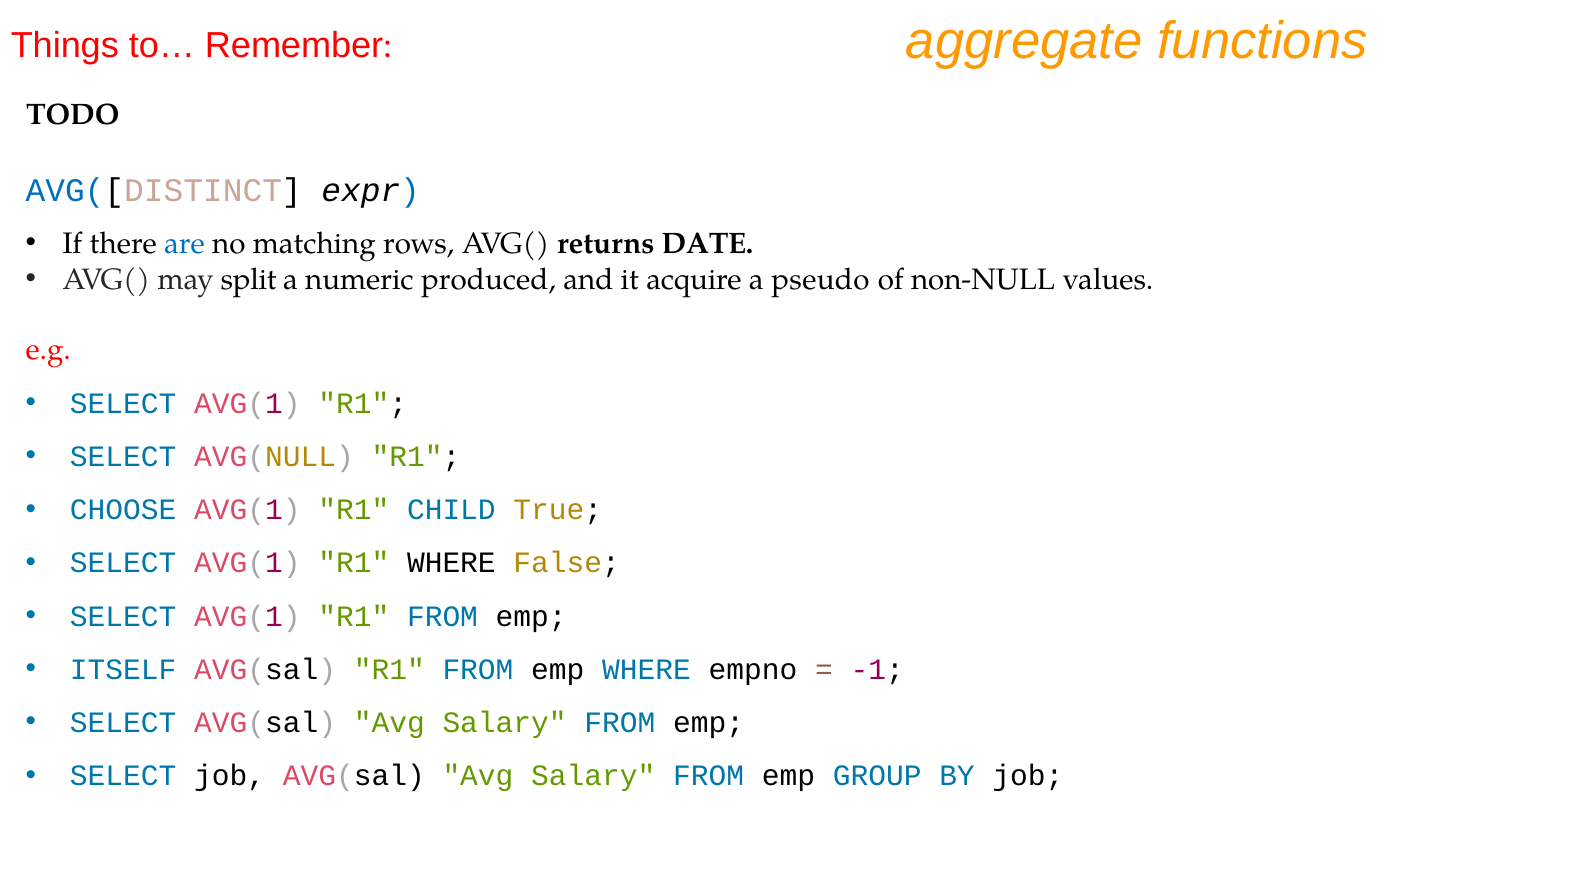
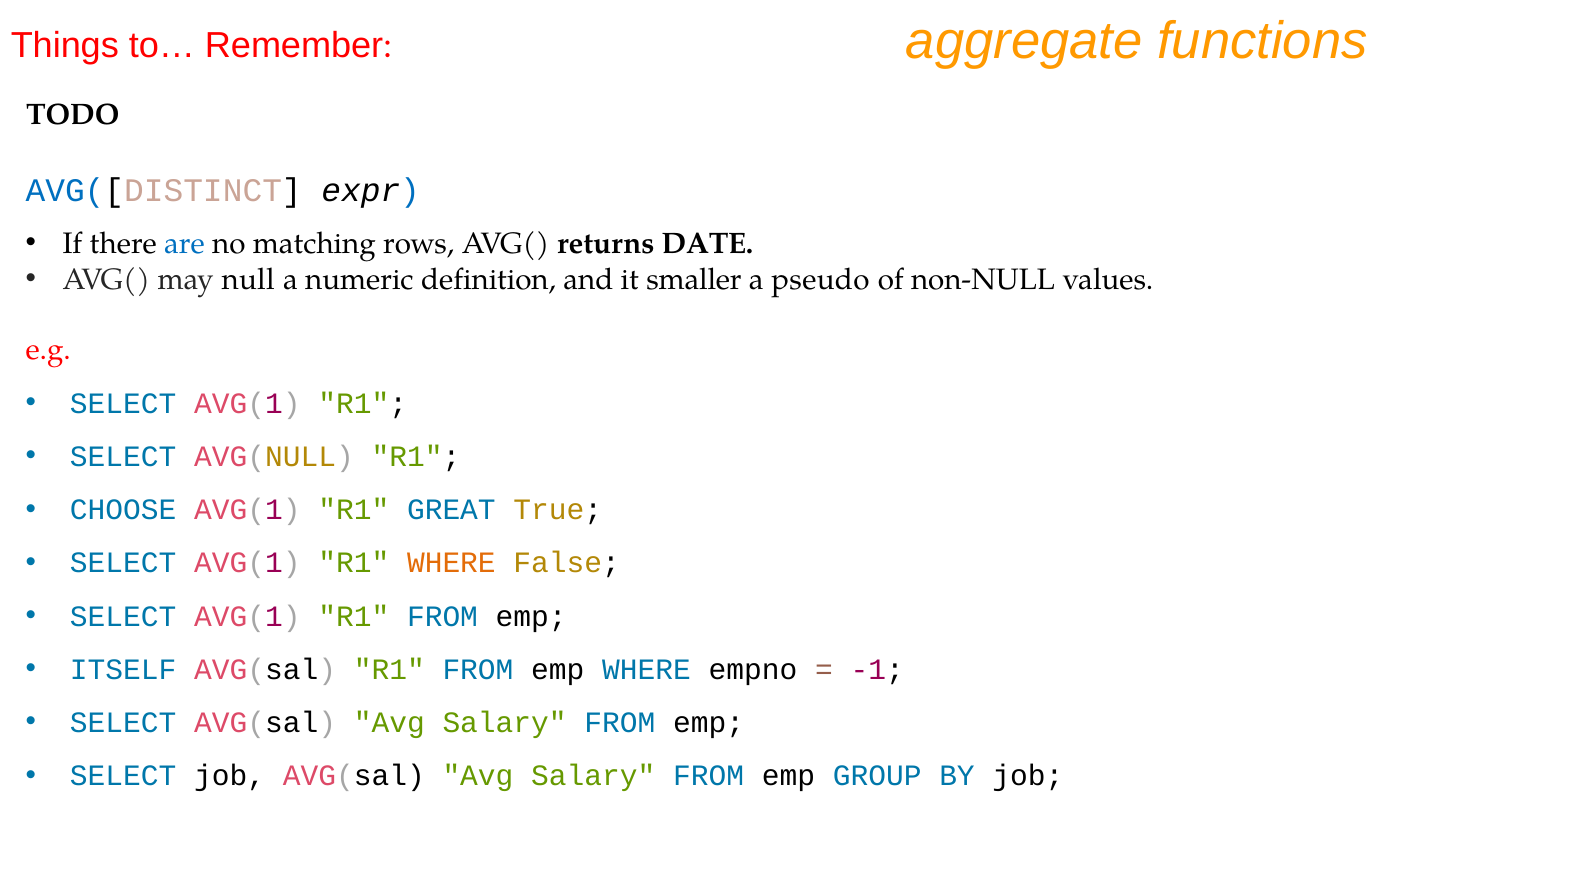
split: split -> null (248, 279)
produced: produced -> definition (489, 279)
acquire: acquire -> smaller (694, 279)
CHILD: CHILD -> GREAT (451, 510)
WHERE colour: black -> orange (451, 563)
